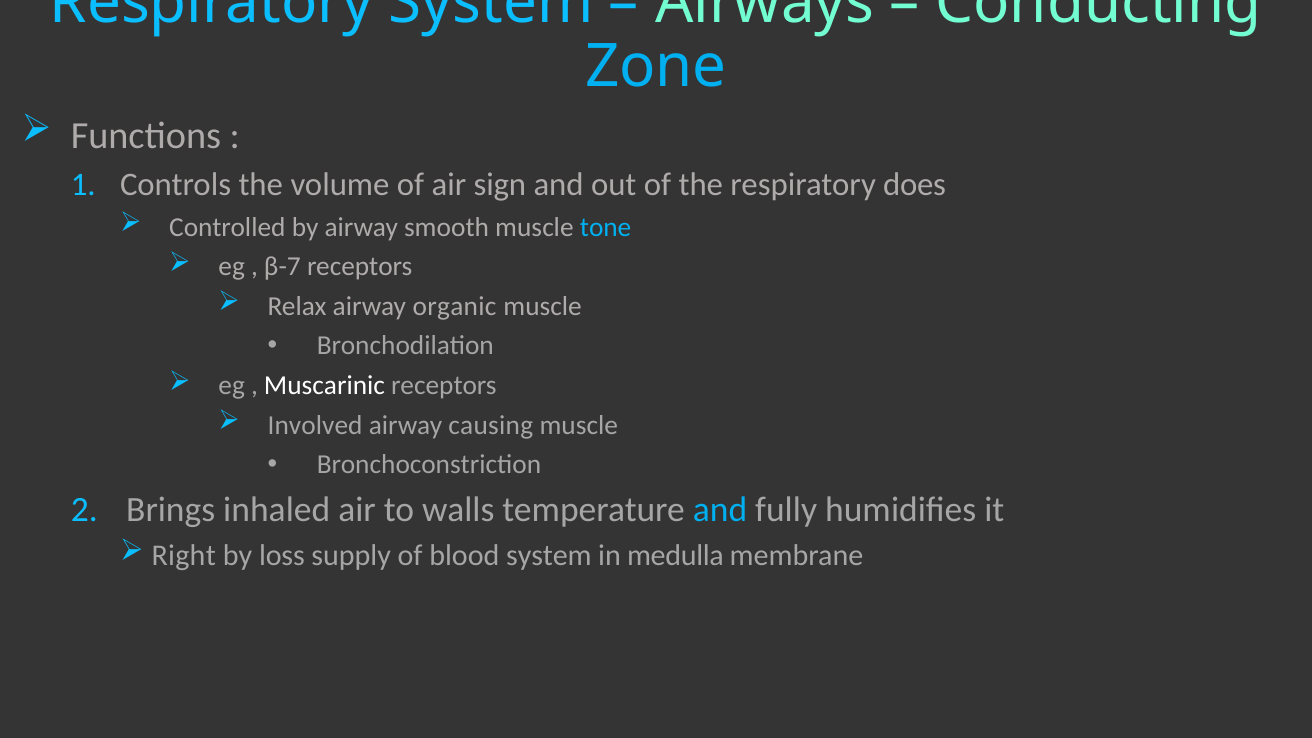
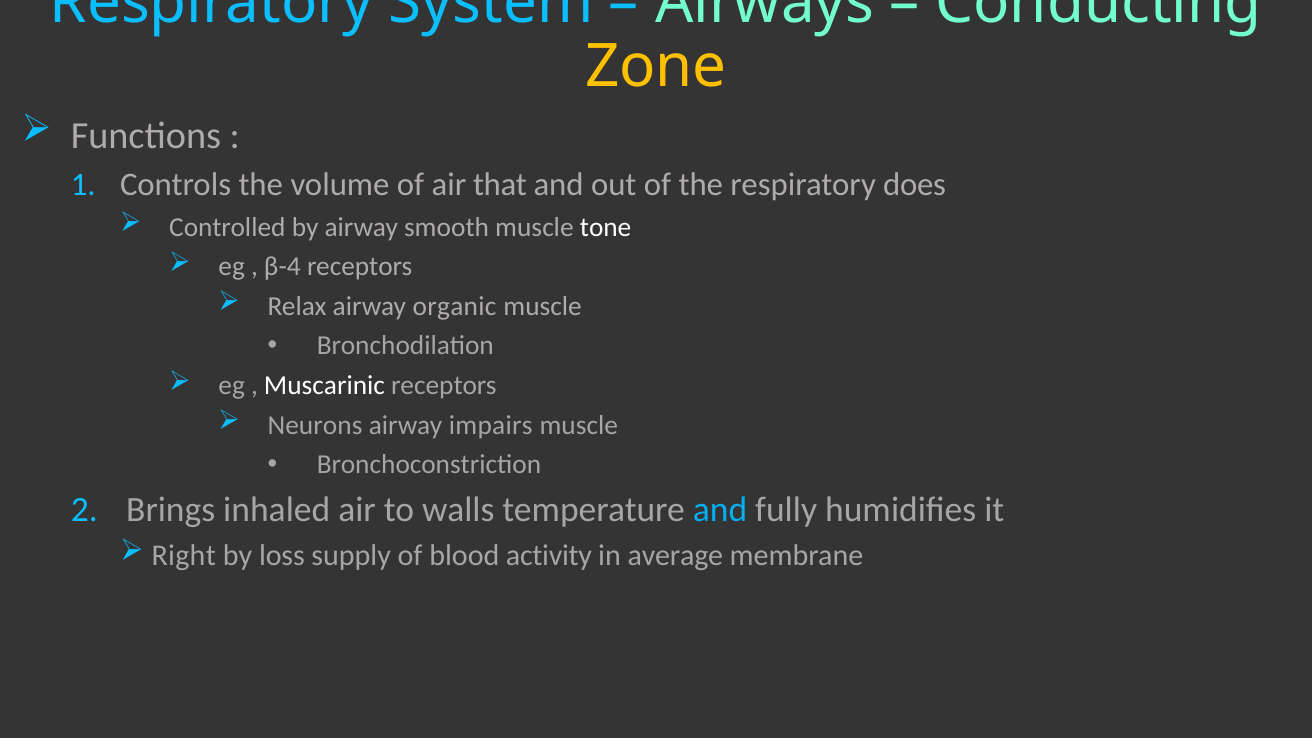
Zone colour: light blue -> yellow (656, 67)
sign: sign -> that (500, 184)
tone colour: light blue -> white (606, 227)
β-7: β-7 -> β-4 (282, 267)
Involved: Involved -> Neurons (315, 425)
causing: causing -> impairs (491, 425)
blood system: system -> activity (549, 556)
medulla: medulla -> average (675, 556)
